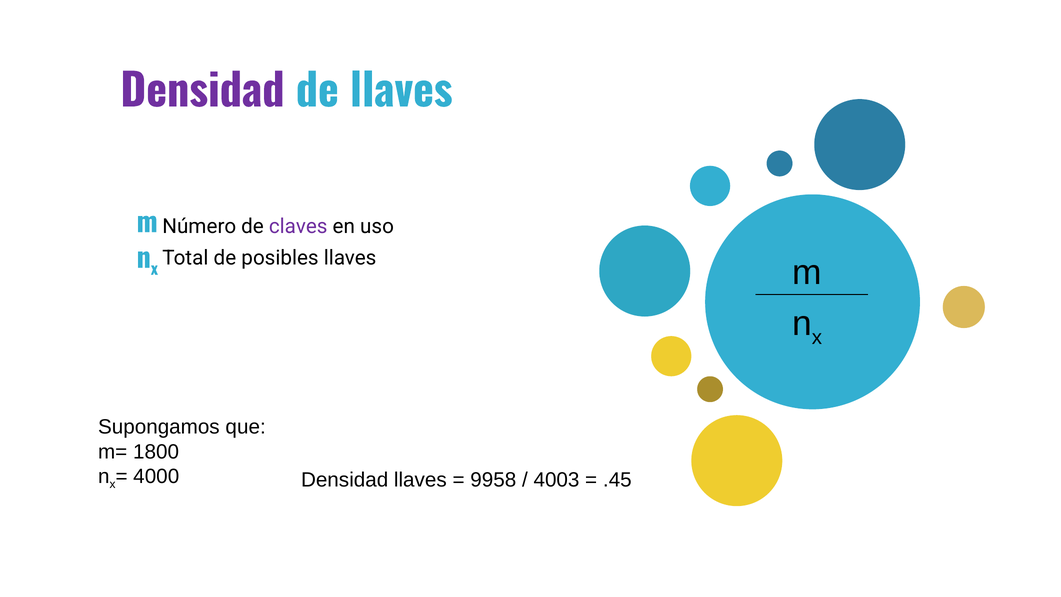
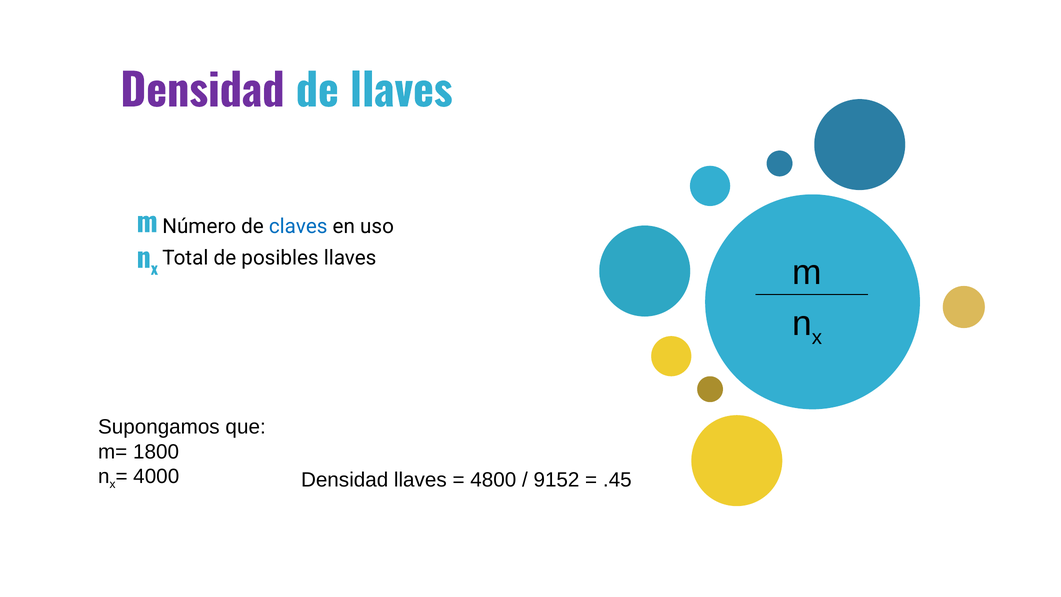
claves colour: purple -> blue (298, 226)
9958: 9958 -> 4800 (493, 480)
4003: 4003 -> 9152 (556, 480)
